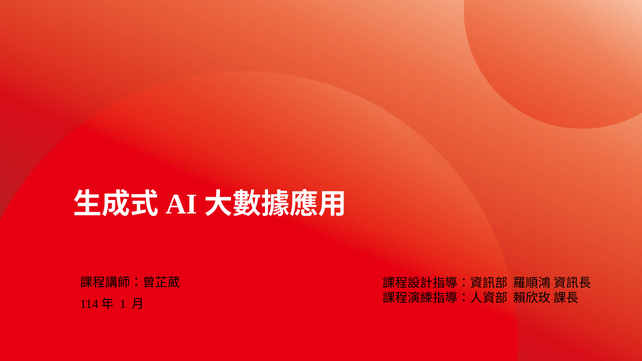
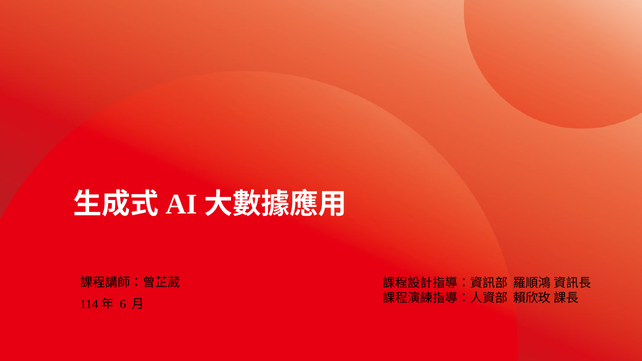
1: 1 -> 6 (123, 304)
